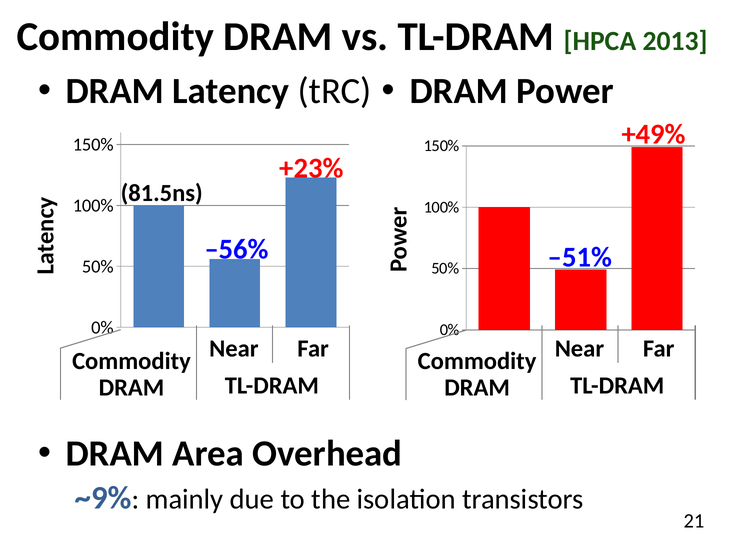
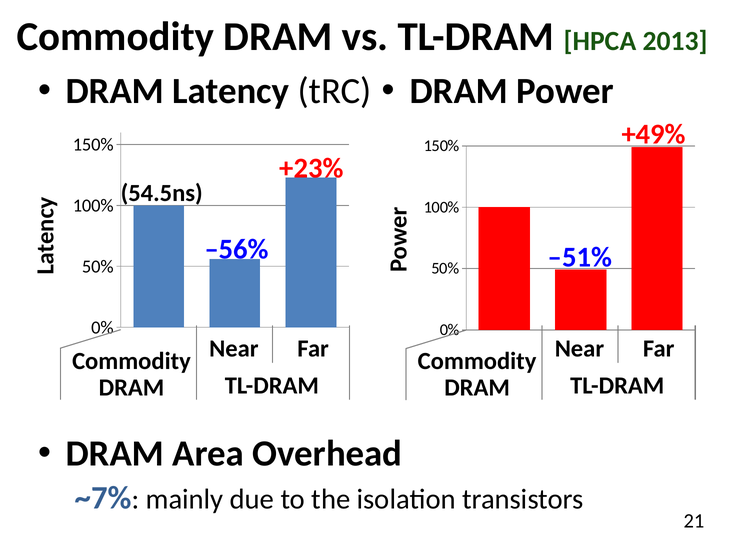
81.5ns: 81.5ns -> 54.5ns (162, 193)
~9%: ~9% -> ~7% (103, 497)
